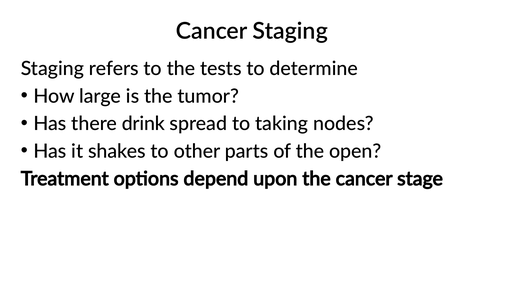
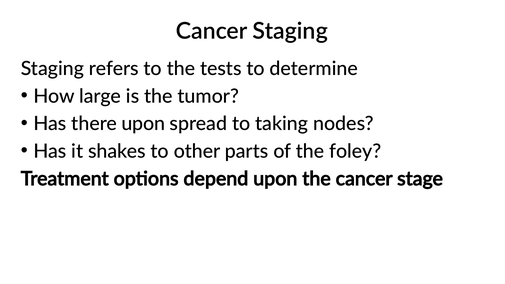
there drink: drink -> upon (143, 124)
open: open -> foley (355, 151)
